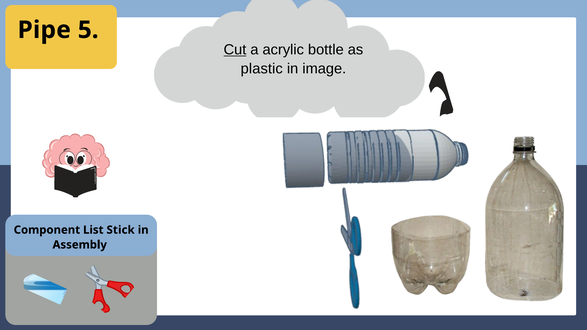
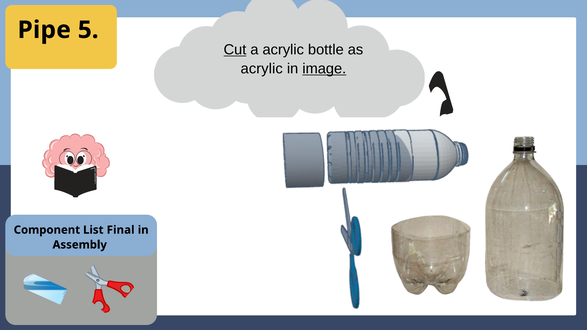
plastic: plastic -> acrylic (262, 69)
image underline: none -> present (324, 69)
Stick: Stick -> Final (121, 230)
